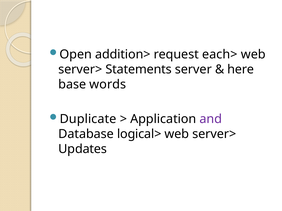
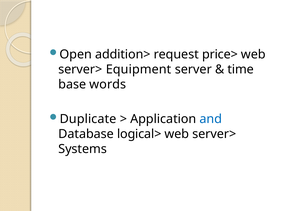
each>: each> -> price> (220, 54)
Statements: Statements -> Equipment (139, 69)
here: here -> time (241, 69)
and colour: purple -> blue (211, 119)
Updates: Updates -> Systems (83, 149)
